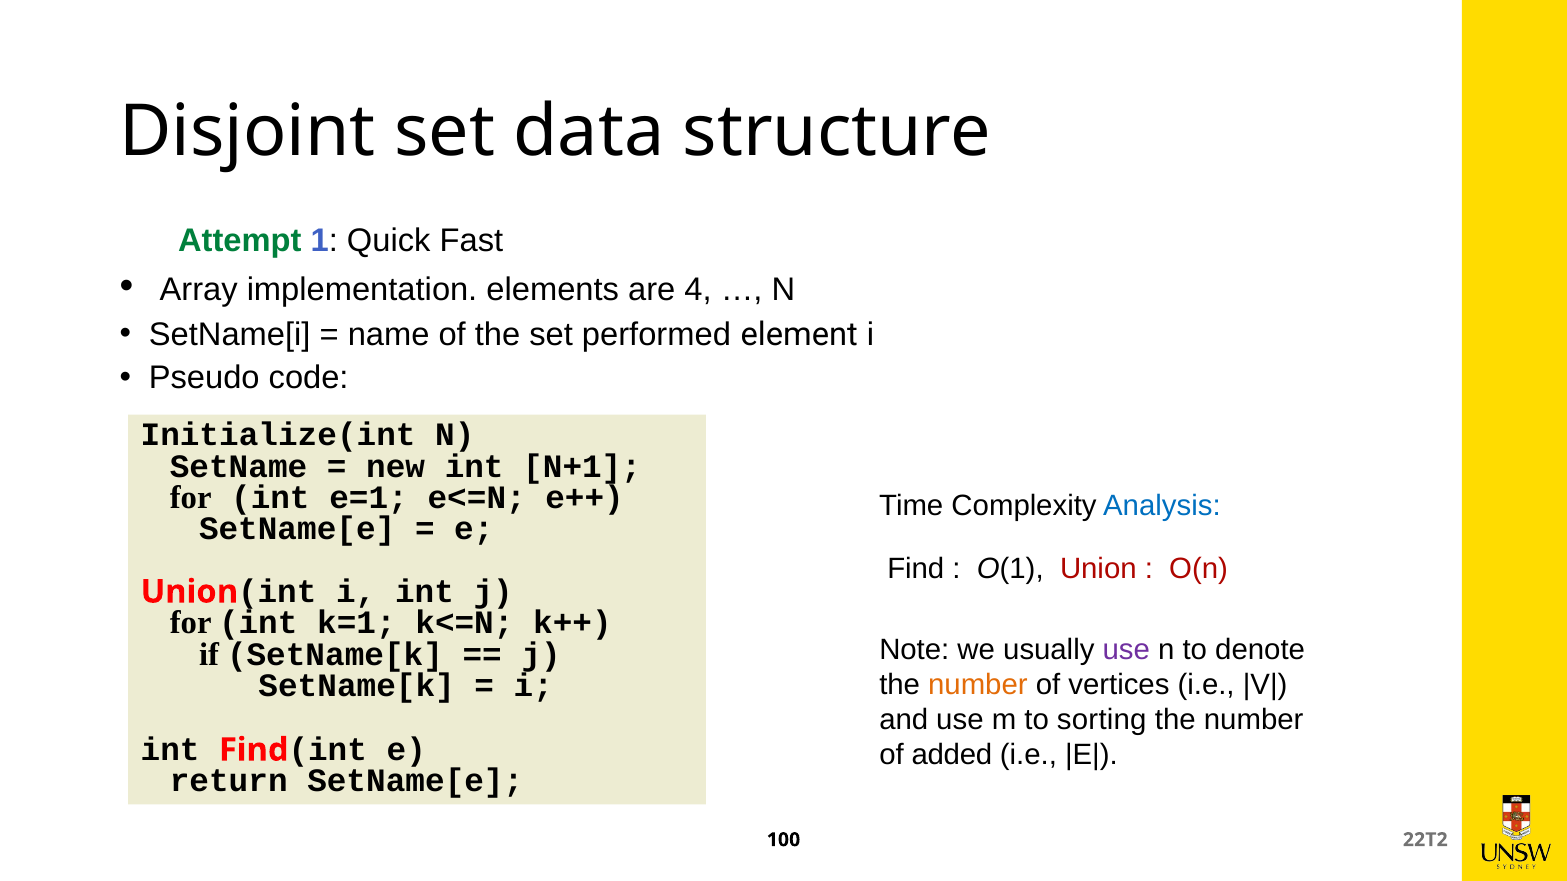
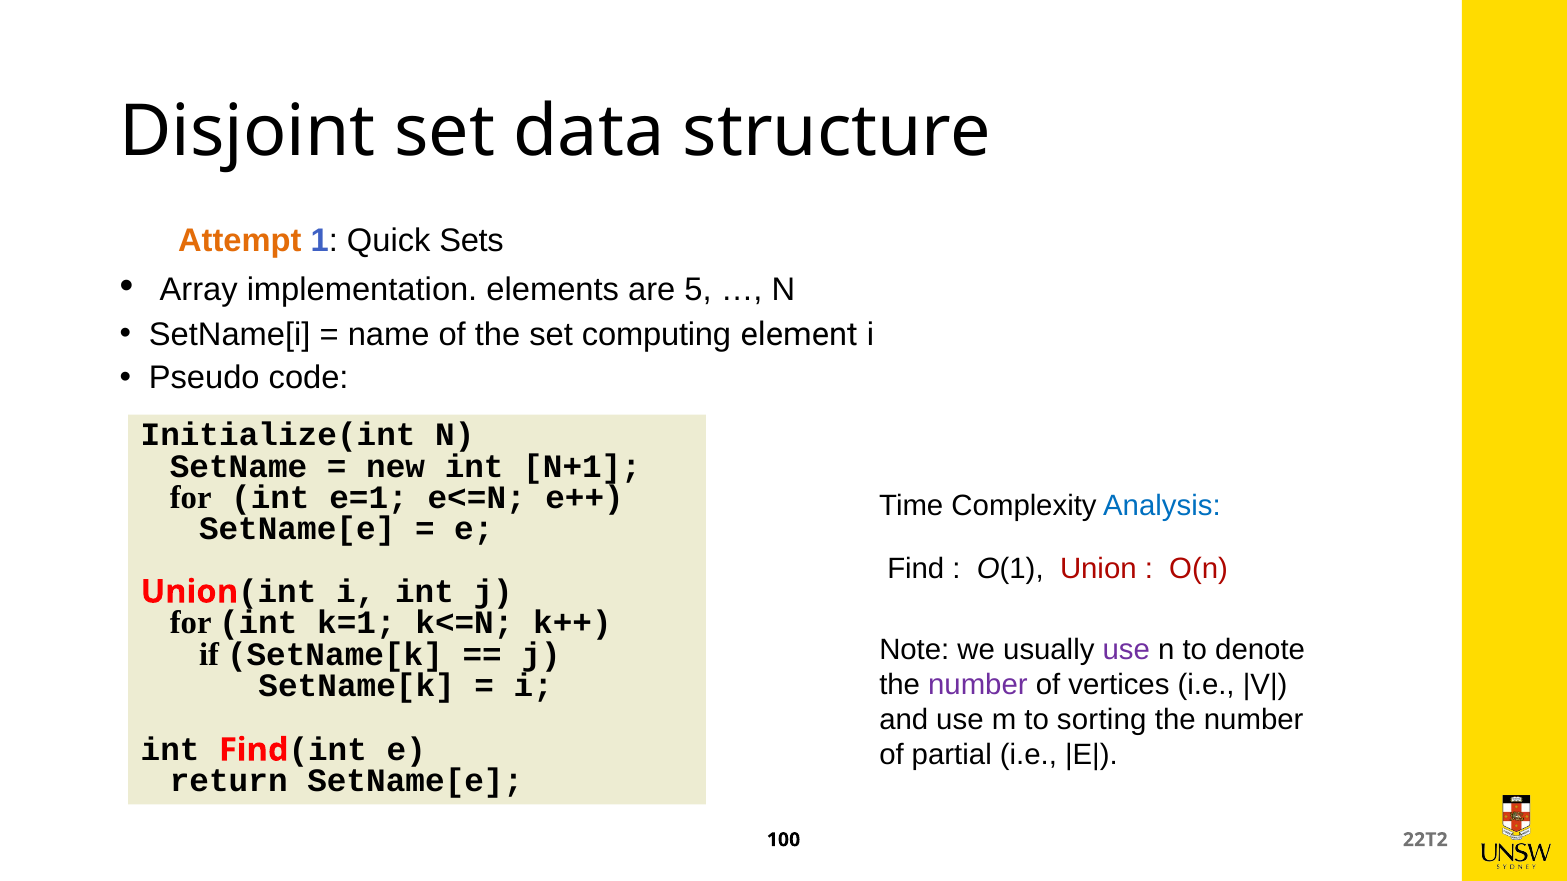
Attempt colour: green -> orange (240, 241)
Fast: Fast -> Sets (472, 241)
4: 4 -> 5 (698, 290)
performed: performed -> computing (657, 335)
number colour: orange -> purple (978, 685)
added: added -> partial (952, 755)
